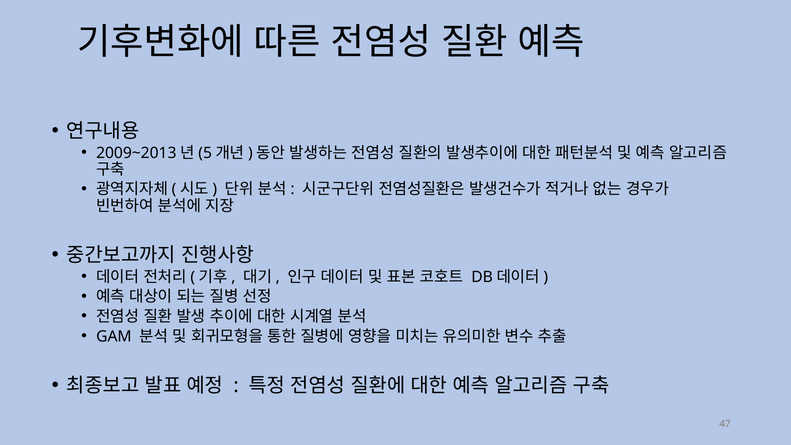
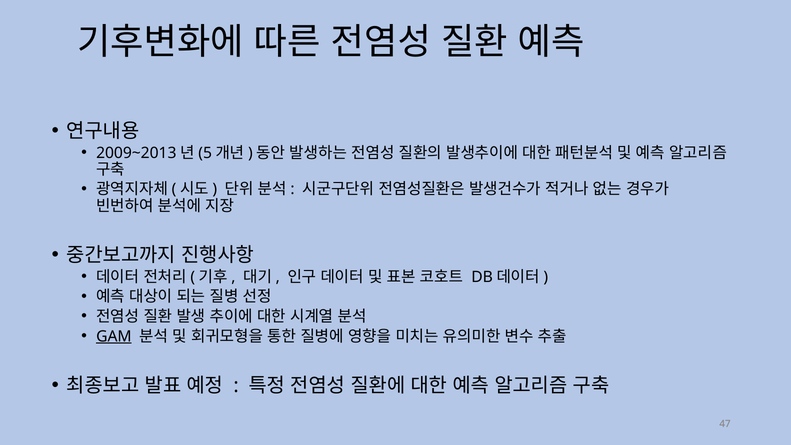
GAM underline: none -> present (114, 336)
